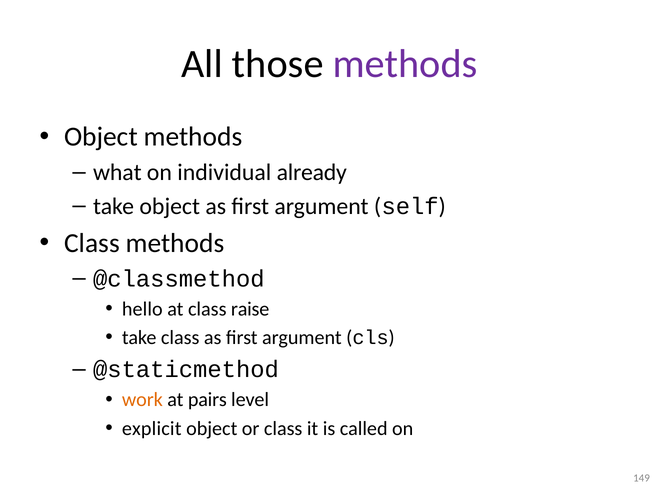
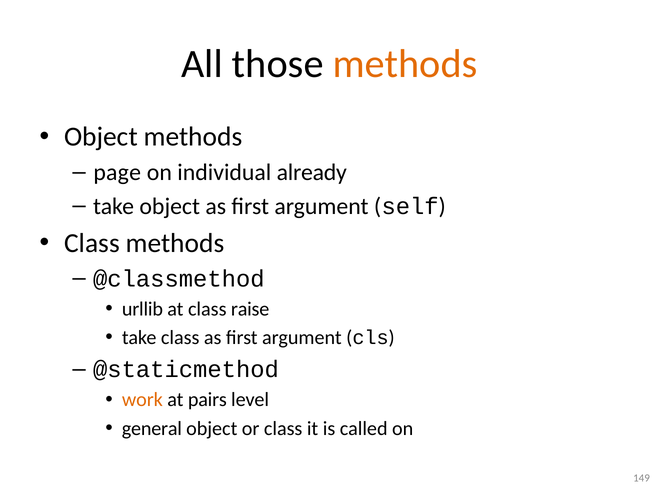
methods colour: purple -> orange (405, 64)
what: what -> page (117, 173)
hello: hello -> urllib (142, 309)
explicit: explicit -> general (152, 429)
